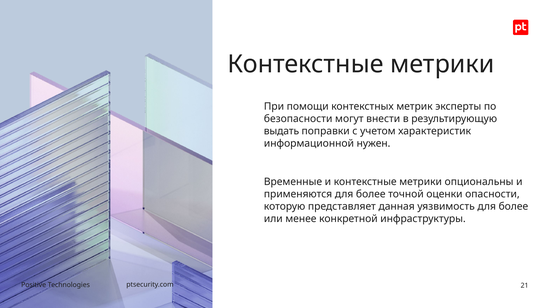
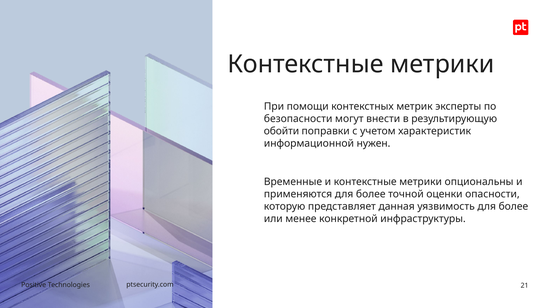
выдать: выдать -> обойти (281, 131)
